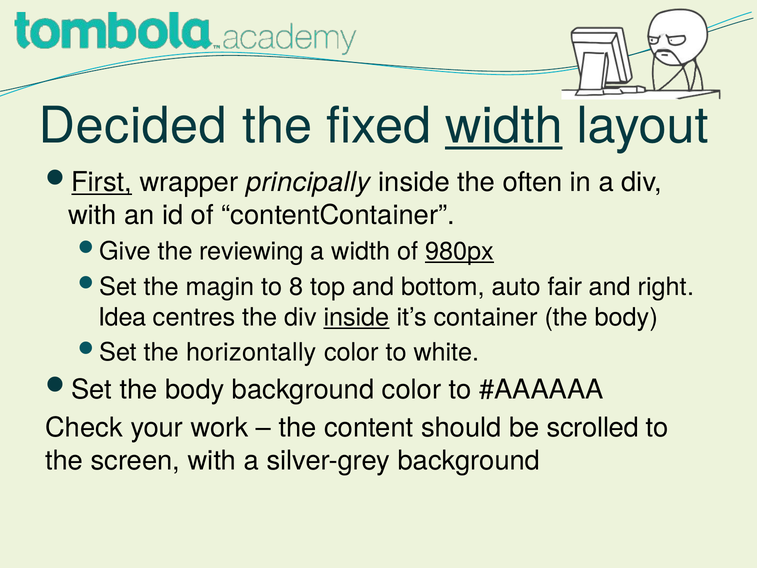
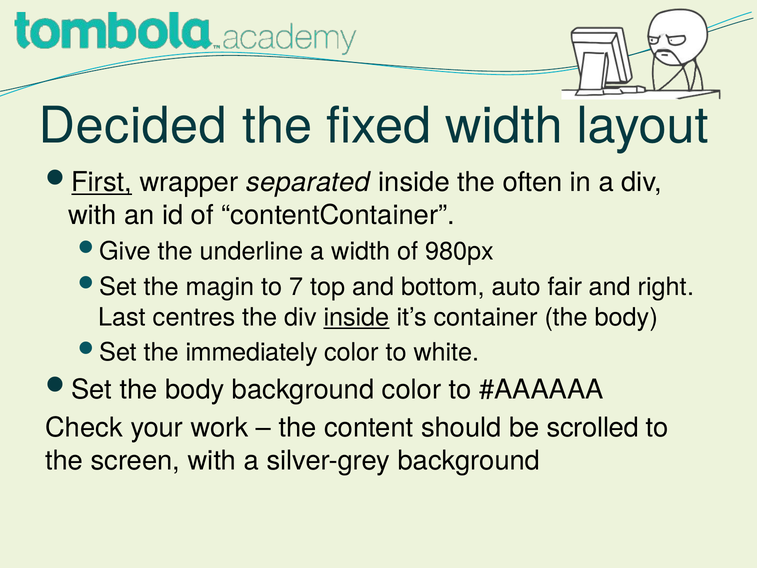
width underline: present -> none (504, 126)
principally: principally -> separated (308, 182)
reviewing: reviewing -> underline (251, 251)
980px underline: present -> none (459, 251)
8: 8 -> 7 (296, 287)
Idea: Idea -> Last (122, 317)
horizontally: horizontally -> immediately (252, 352)
